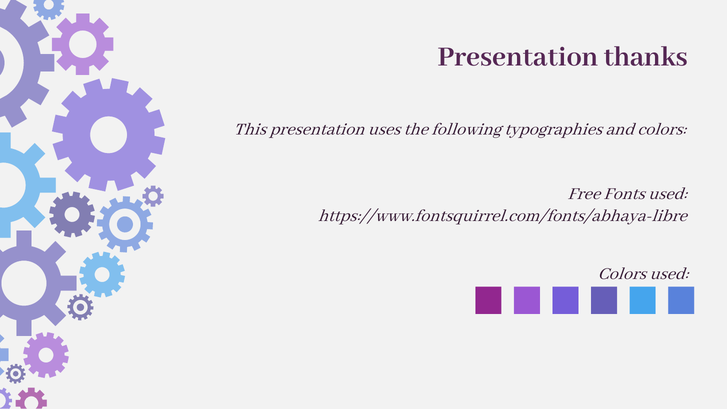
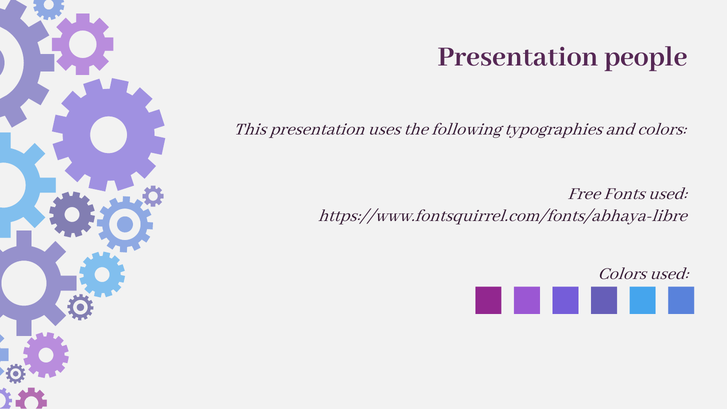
thanks: thanks -> people (646, 56)
